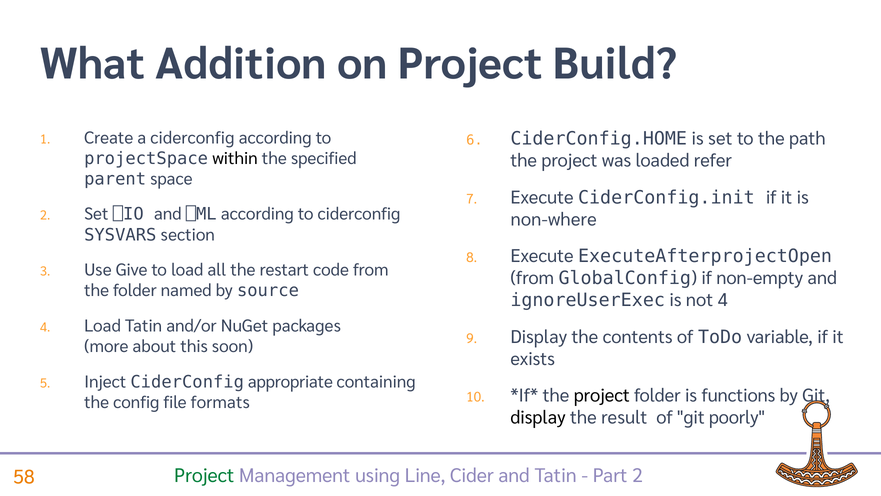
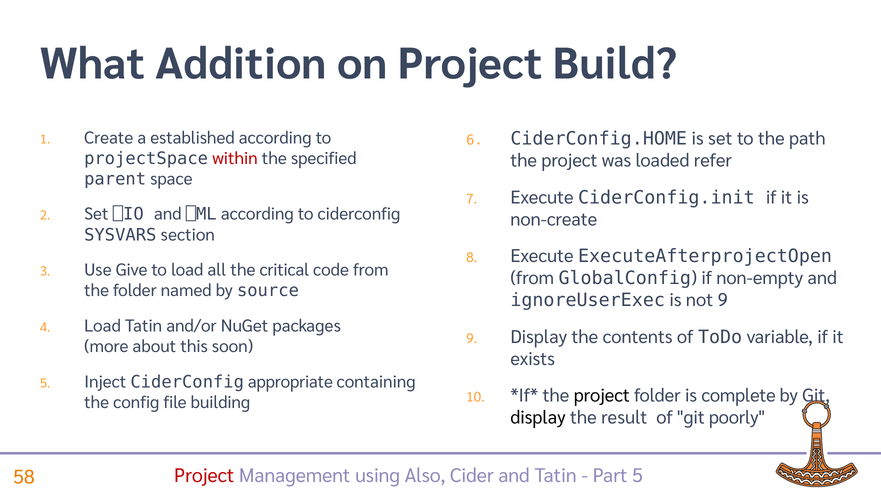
a ciderconfig: ciderconfig -> established (193, 138)
within colour: black -> red (235, 158)
non-where: non-where -> non-create (554, 219)
restart: restart -> critical (284, 270)
not 4: 4 -> 9 (723, 300)
functions: functions -> complete (739, 395)
formats: formats -> building (220, 402)
Project colour: green -> red (204, 476)
Line: Line -> Also (425, 476)
2: 2 -> 5 (638, 476)
